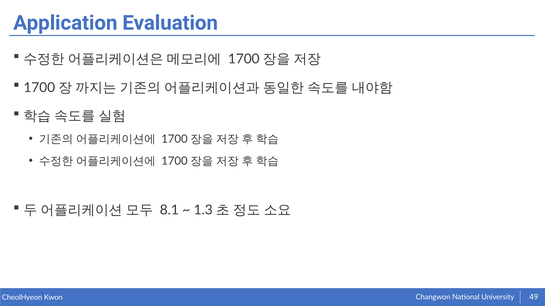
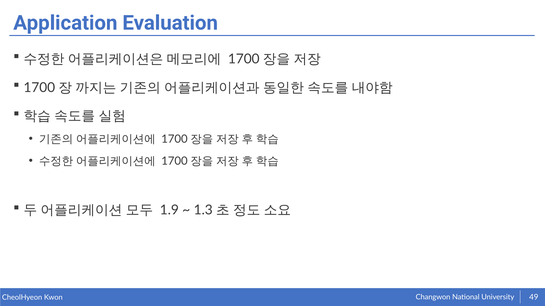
8.1: 8.1 -> 1.9 (169, 211)
